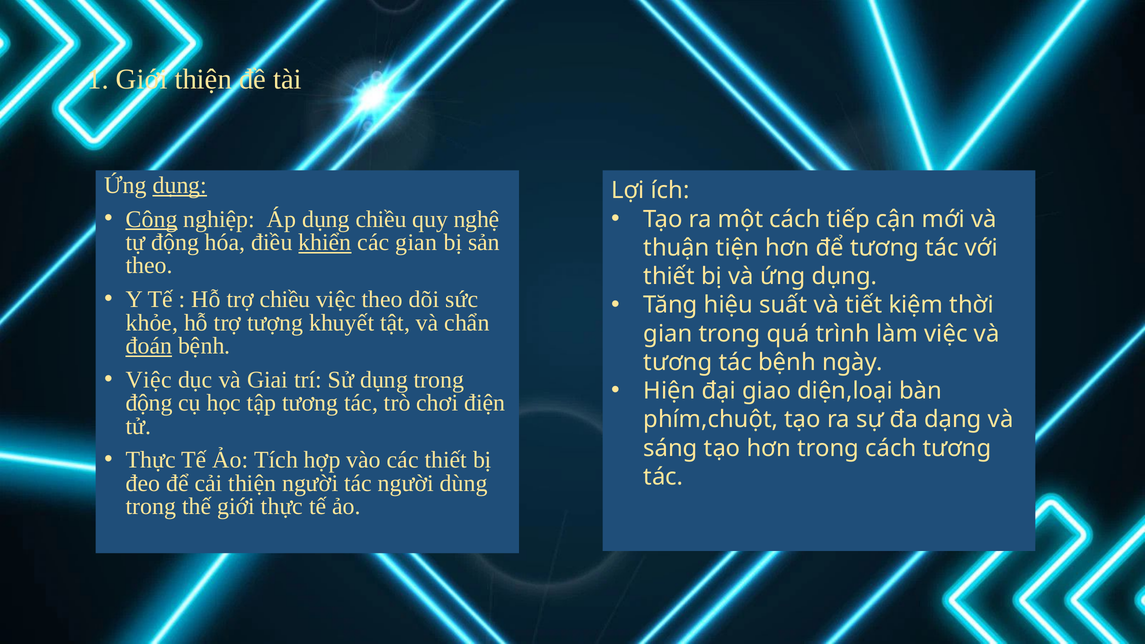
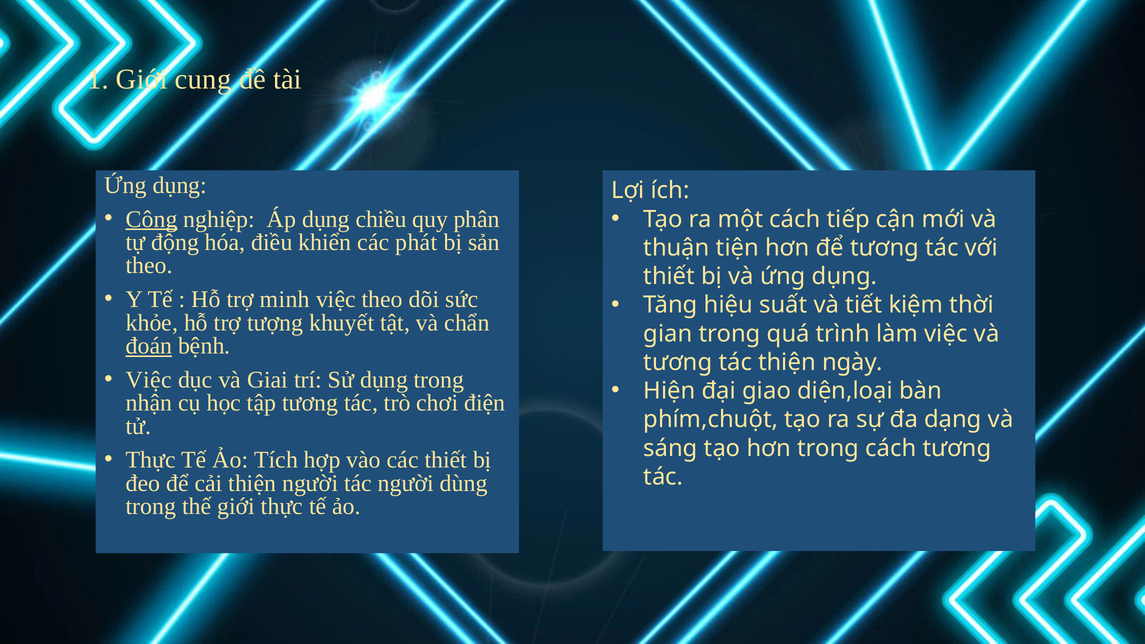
Giới thiện: thiện -> cung (203, 80)
dụng underline: present -> none (180, 185)
nghệ: nghệ -> phân (477, 219)
khiển underline: present -> none (325, 242)
các gian: gian -> phát (416, 242)
trợ chiều: chiều -> minh (285, 300)
tác bệnh: bệnh -> thiện (787, 362)
động: động -> nhận (149, 403)
